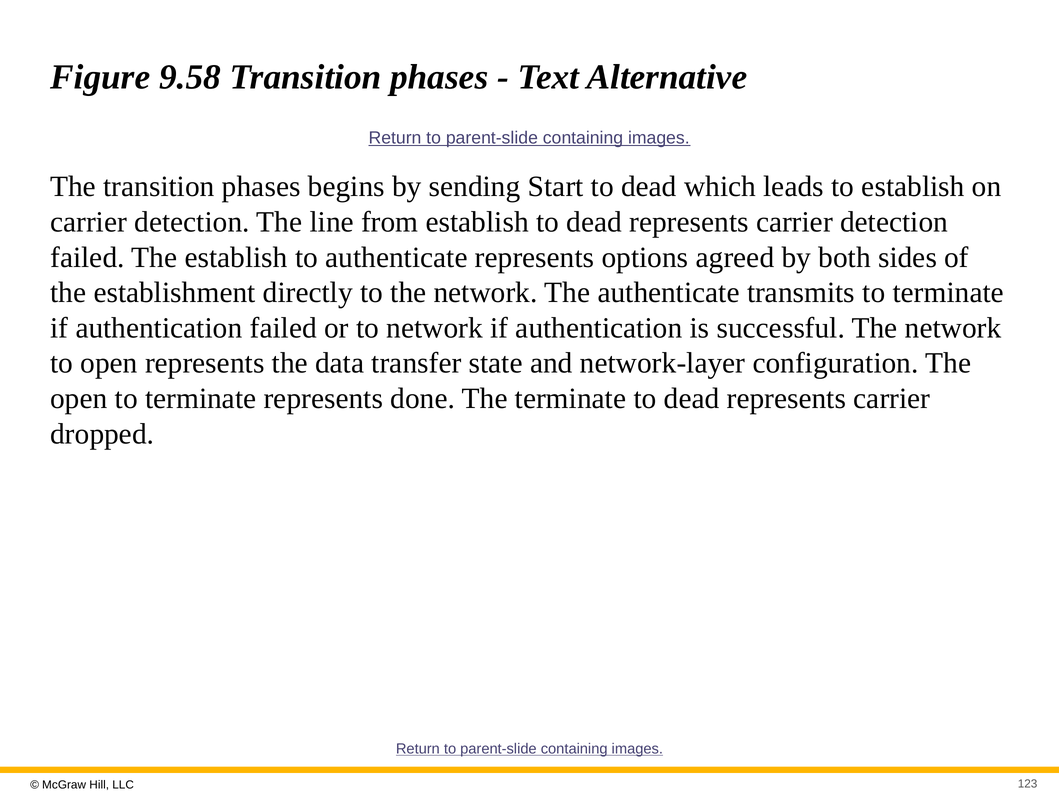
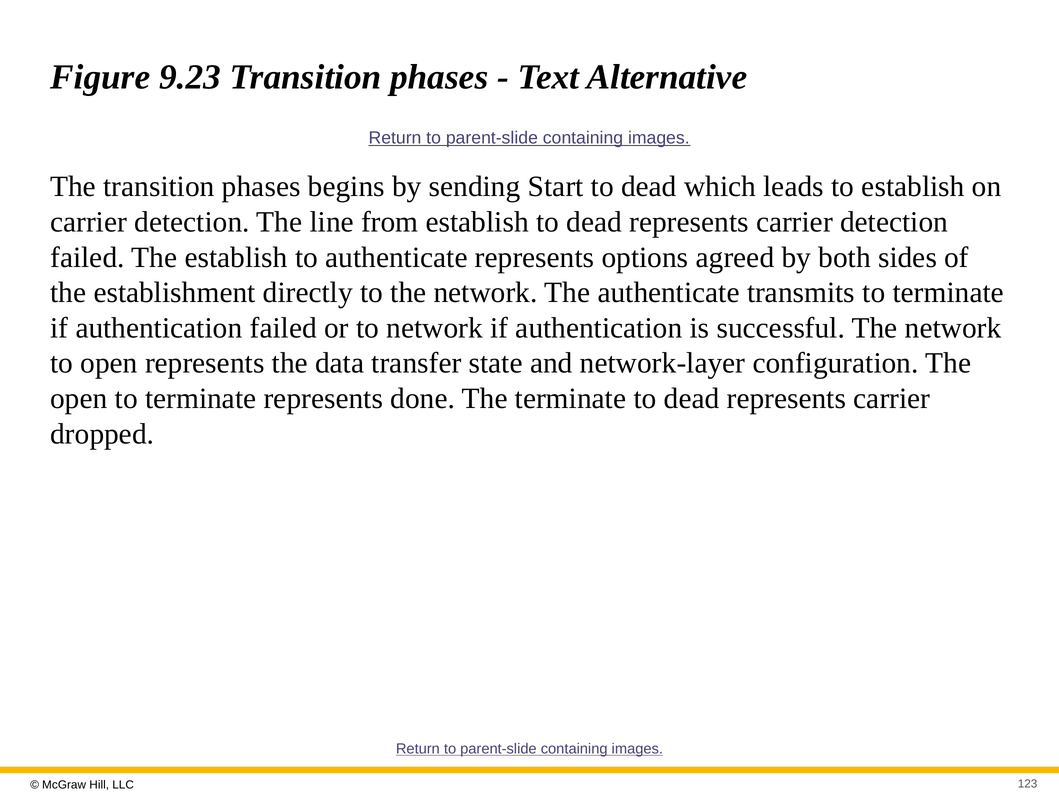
9.58: 9.58 -> 9.23 (190, 77)
